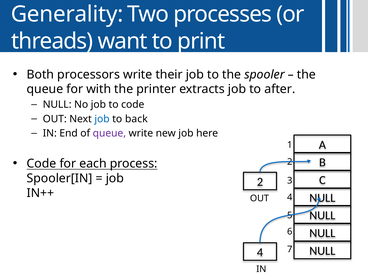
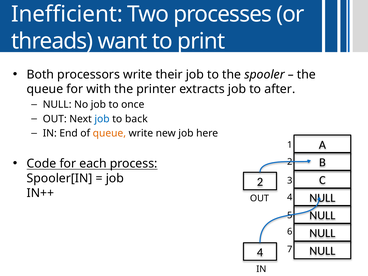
Generality: Generality -> Inefficient (67, 14)
to code: code -> once (133, 105)
queue colour: purple -> orange (109, 133)
